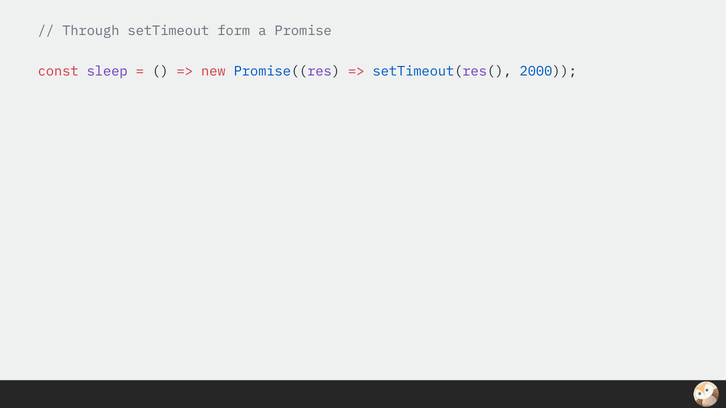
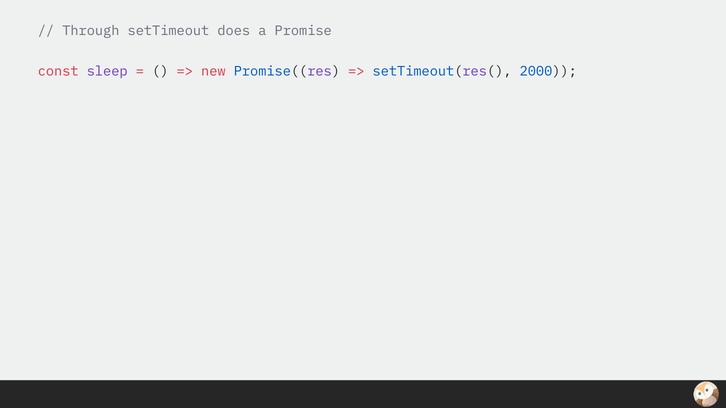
form: form -> does (234, 31)
